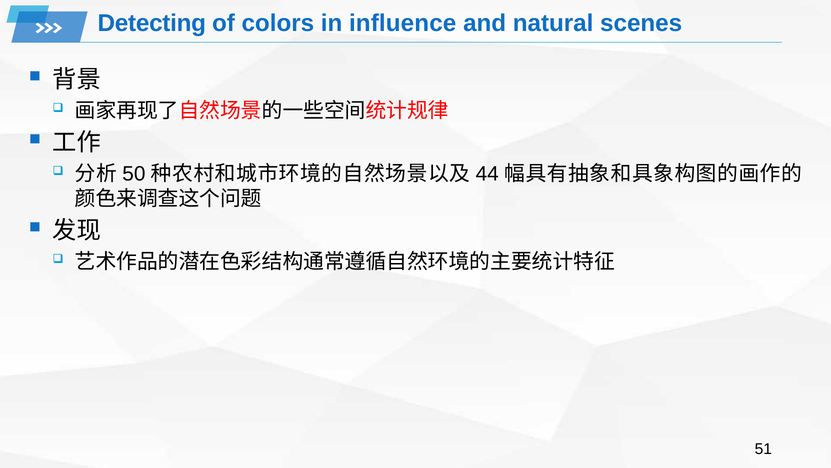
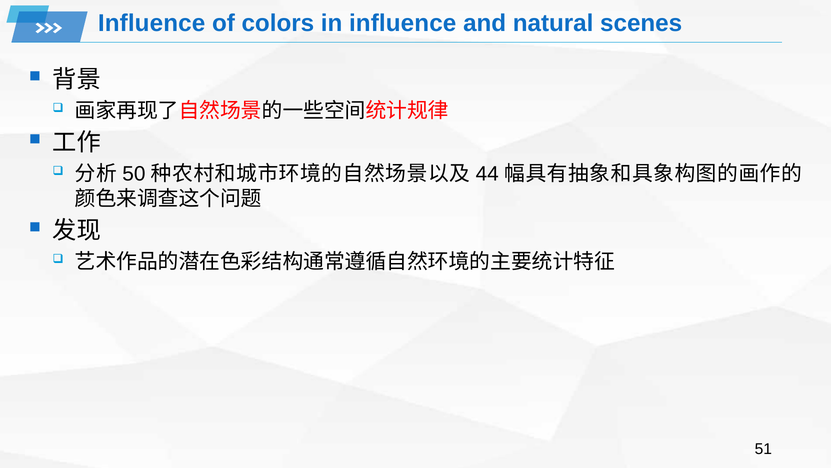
Detecting: Detecting -> Influence (152, 23)
